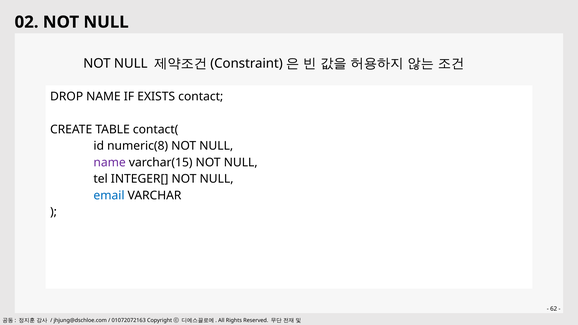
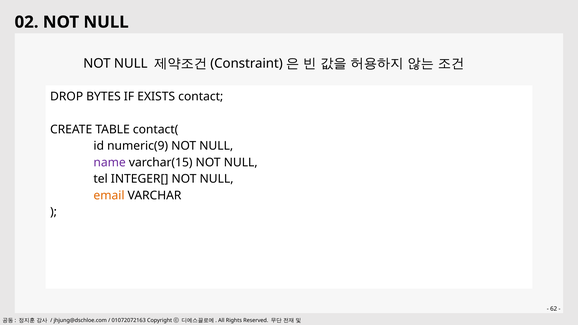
DROP NAME: NAME -> BYTES (103, 97)
numeric(8: numeric(8 -> numeric(9 (138, 146)
email colour: blue -> orange (109, 195)
